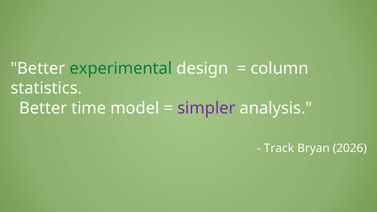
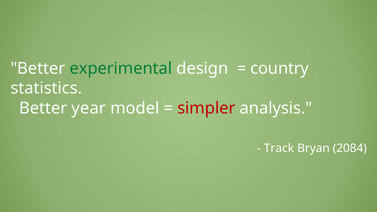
column: column -> country (280, 69)
time: time -> year (89, 108)
simpler colour: purple -> red (206, 108)
2026: 2026 -> 2084 (350, 148)
